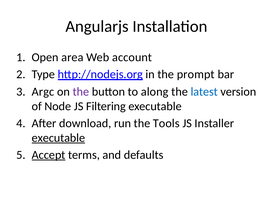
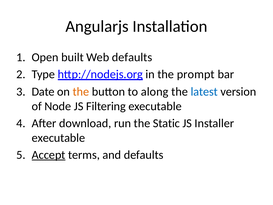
area: area -> built (72, 57)
Web account: account -> defaults (132, 57)
Argc: Argc -> Date (43, 92)
the colour: purple -> orange (81, 92)
Tools: Tools -> Static (166, 123)
executable underline: present -> none (58, 138)
